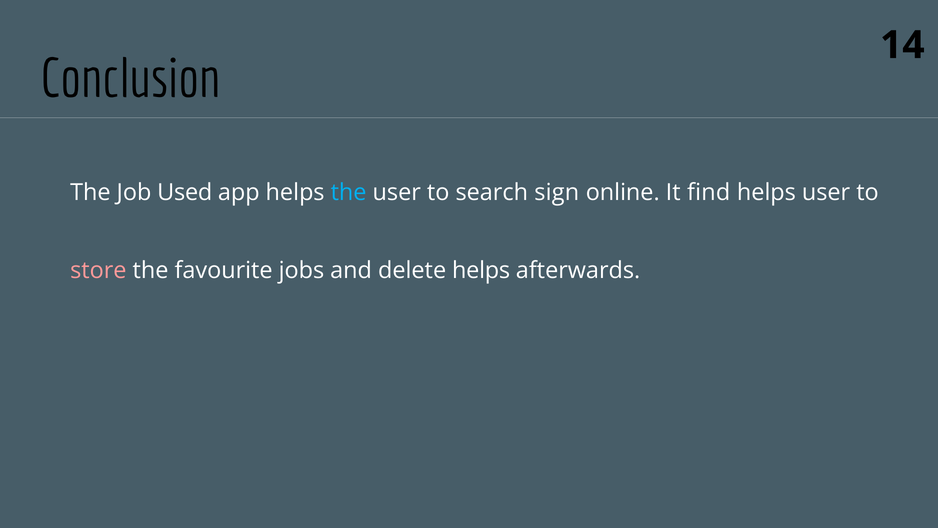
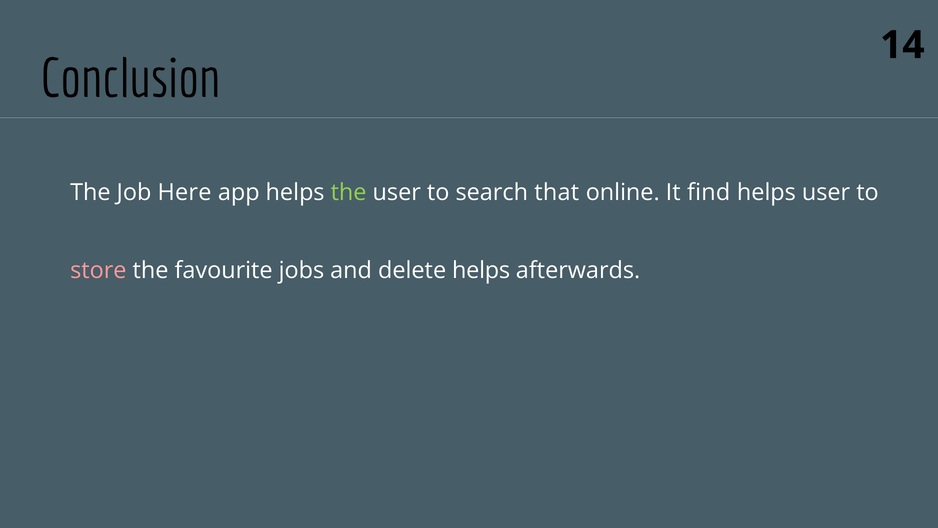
Used: Used -> Here (184, 192)
the colour: light blue -> light green (349, 192)
sign: sign -> that (557, 192)
